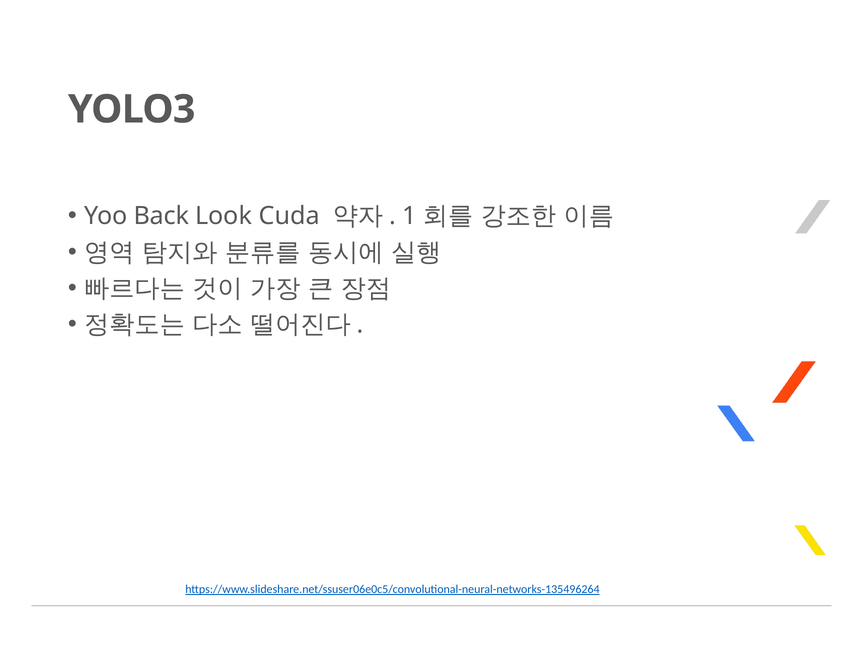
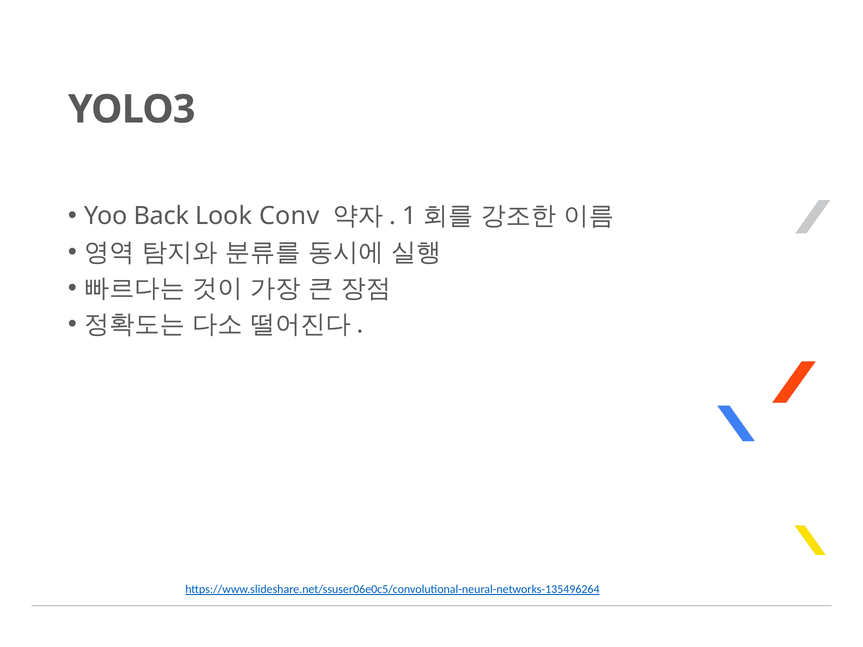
Cuda: Cuda -> Conv (289, 216)
